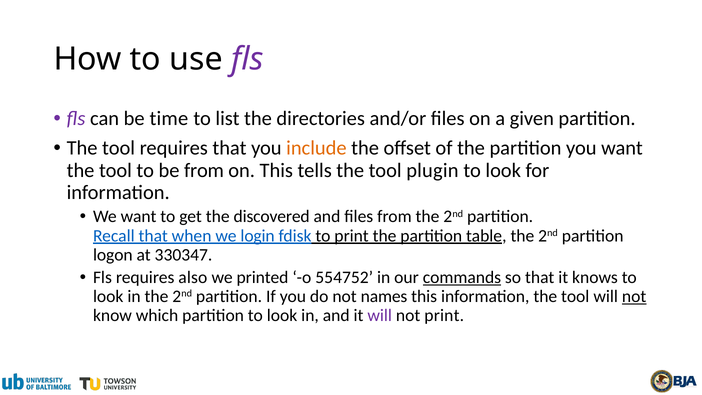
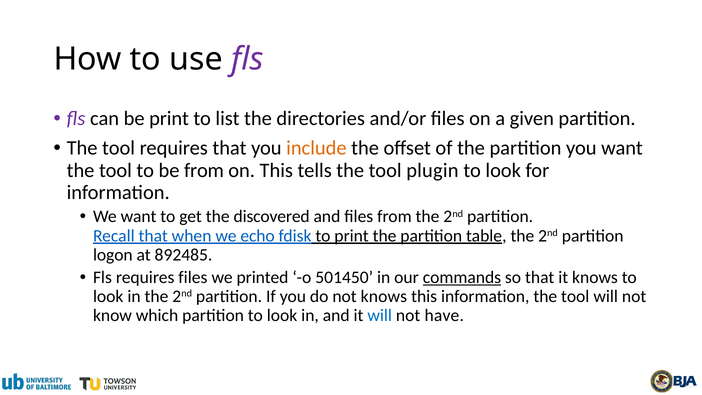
be time: time -> print (169, 119)
login: login -> echo (258, 236)
330347: 330347 -> 892485 (183, 255)
requires also: also -> files (193, 277)
554752: 554752 -> 501450 (344, 277)
not names: names -> knows (384, 296)
not underline: present -> none (634, 296)
will colour: purple -> blue (380, 315)
not print: print -> have (444, 315)
